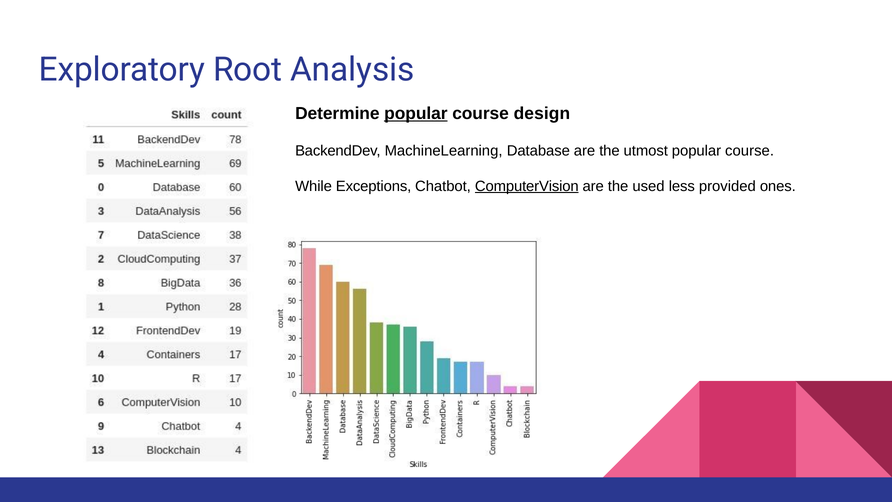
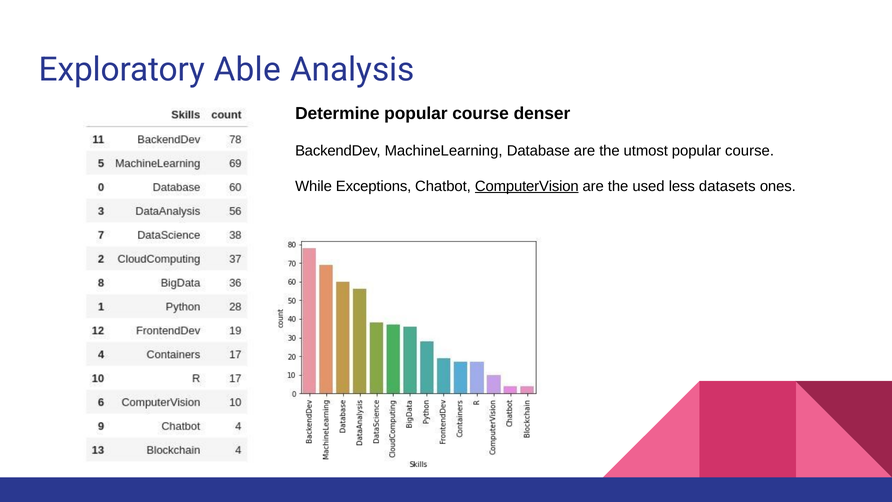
Root: Root -> Able (247, 69)
popular underline: present -> none (416, 114)
design: design -> denser (542, 114)
provided: provided -> datasets (727, 186)
